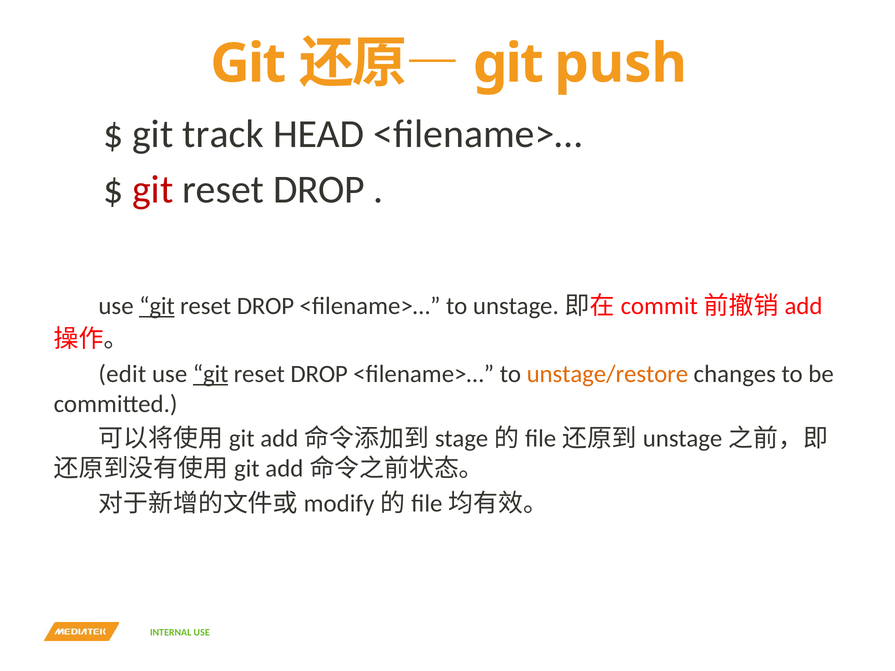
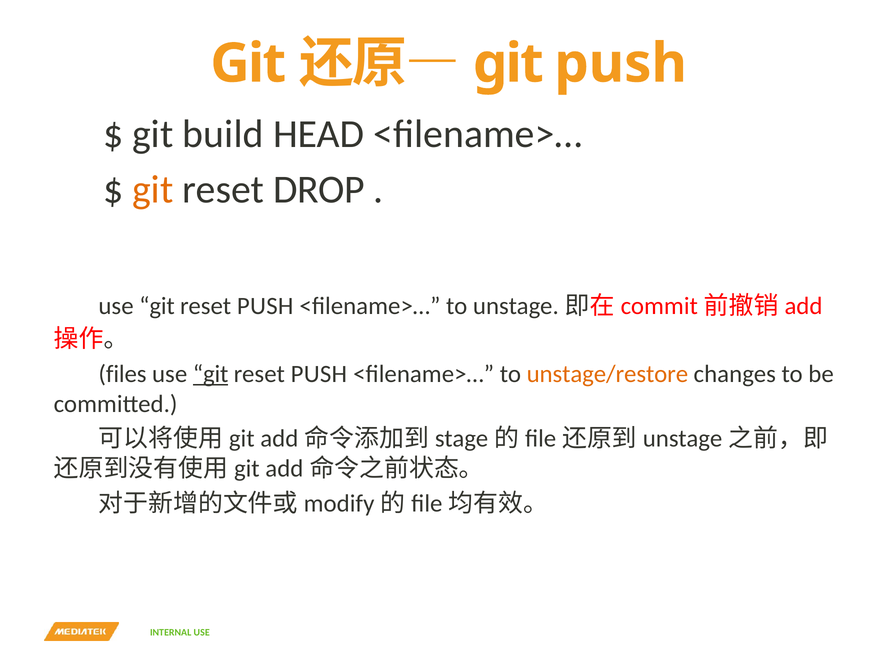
track: track -> build (223, 134)
git colour: red -> orange (153, 190)
git underline: present -> none (157, 306)
DROP: DROP -> PUSH (265, 306)
edit: edit -> files (123, 374)
DROP: DROP -> PUSH (319, 374)
